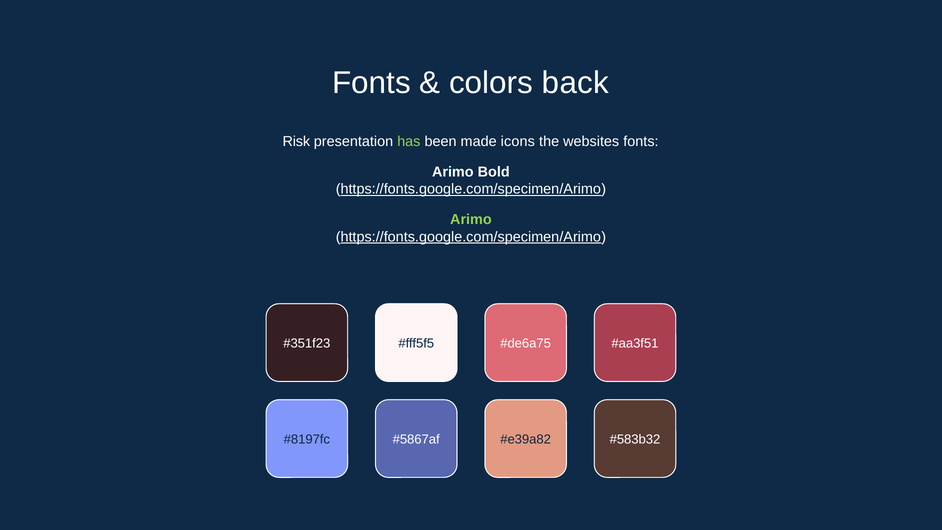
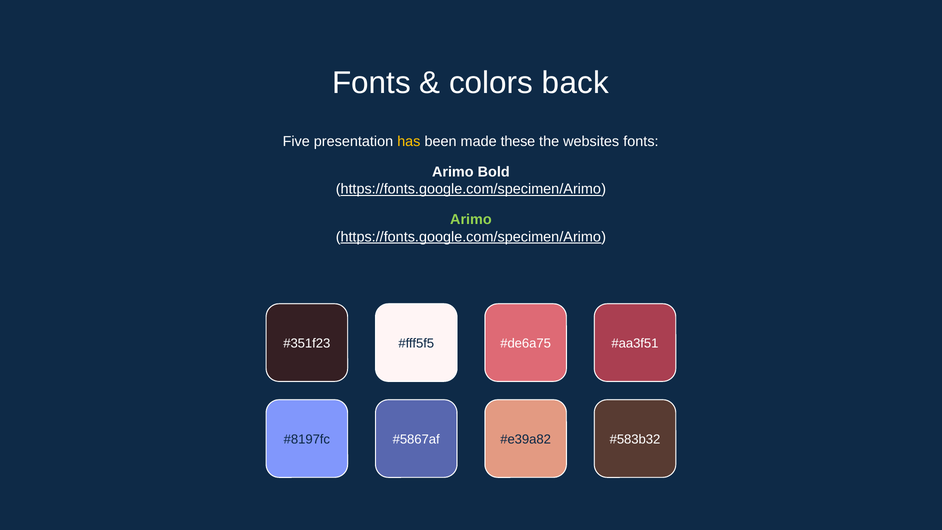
Risk: Risk -> Five (296, 141)
has colour: light green -> yellow (409, 141)
icons: icons -> these (518, 141)
